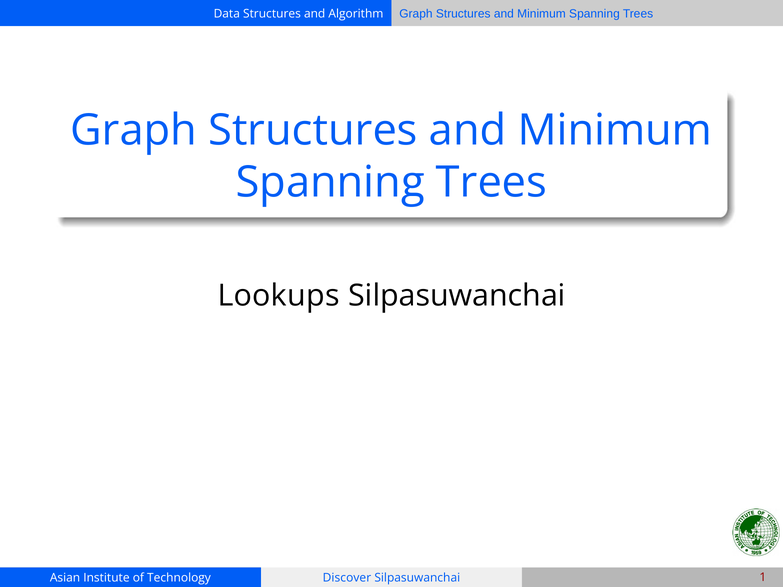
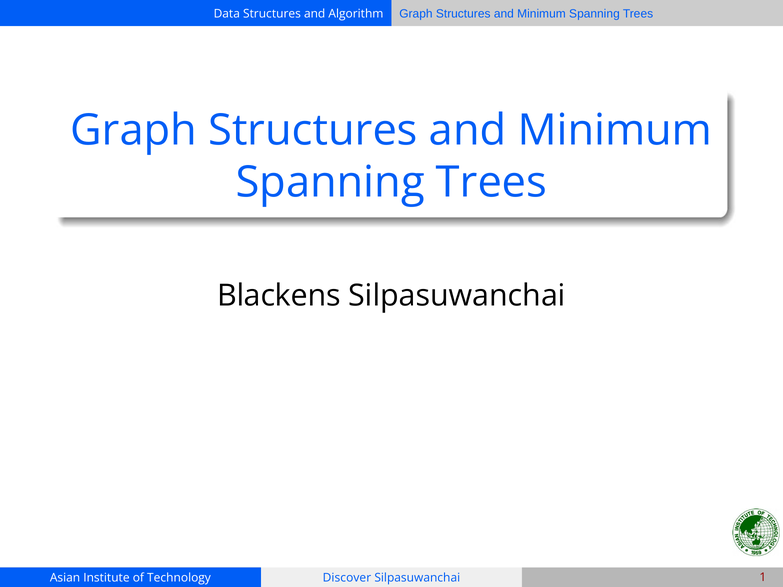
Lookups: Lookups -> Blackens (279, 296)
